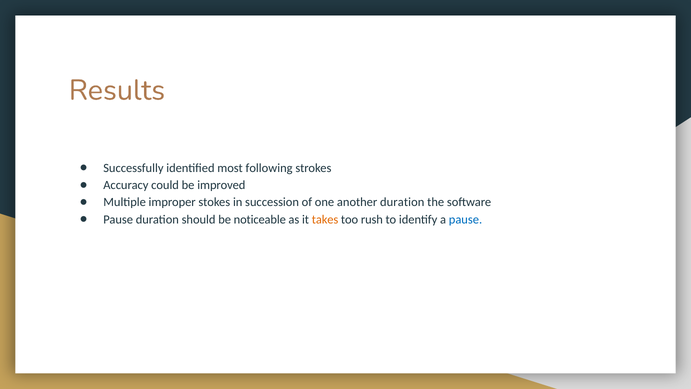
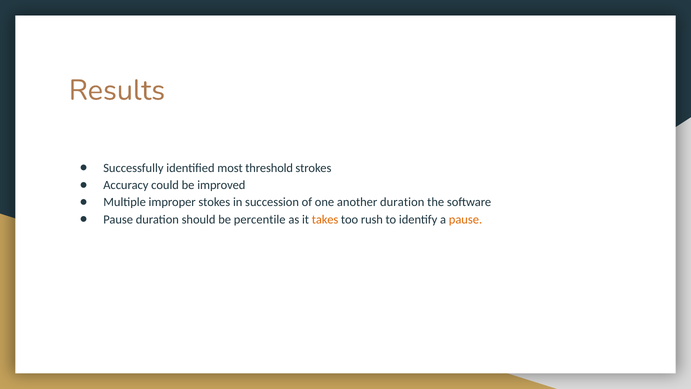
following: following -> threshold (269, 168)
noticeable: noticeable -> percentile (260, 219)
pause colour: blue -> orange (465, 219)
